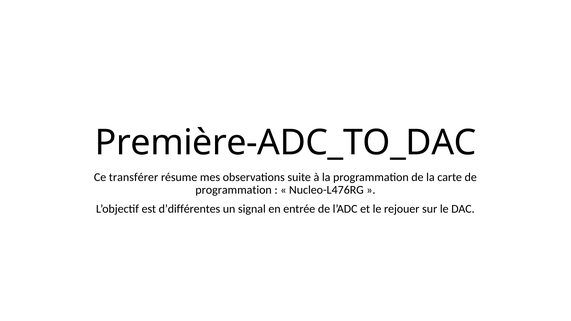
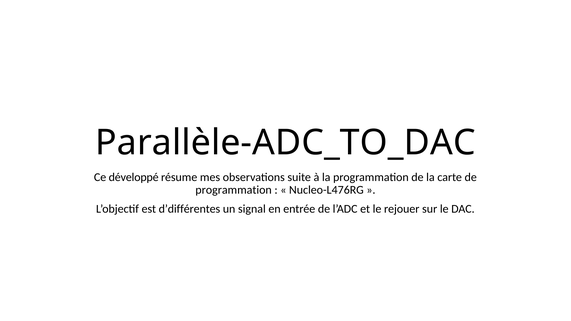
Première-ADC_TO_DAC: Première-ADC_TO_DAC -> Parallèle-ADC_TO_DAC (285, 143)
transférer: transférer -> développé (134, 177)
